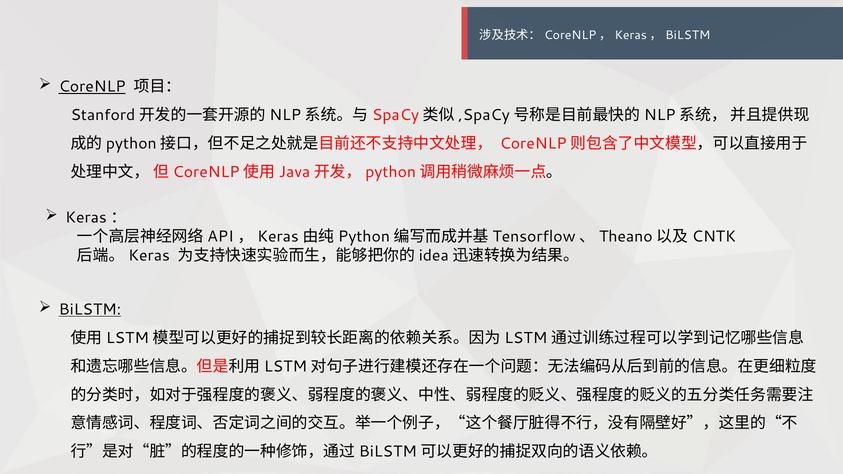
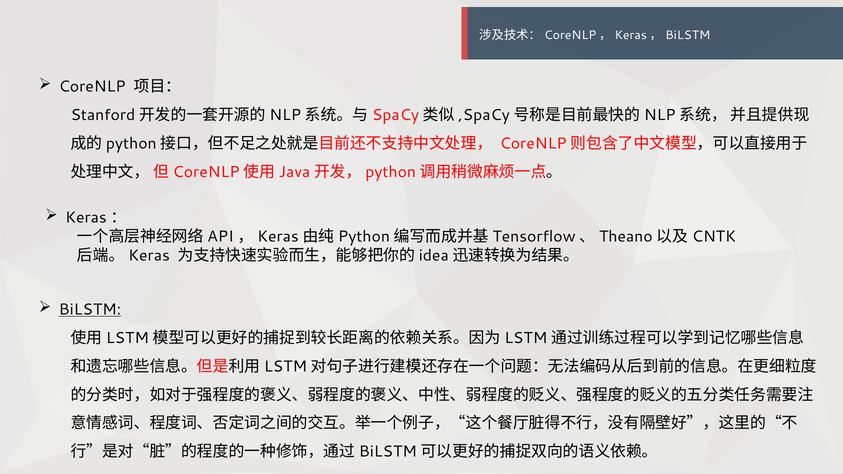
CoreNLP underline: present -> none (92, 87)
